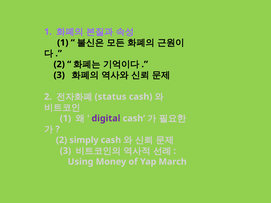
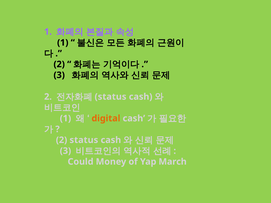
digital colour: purple -> orange (106, 119)
2 simply: simply -> status (84, 140)
Using: Using -> Could (81, 162)
